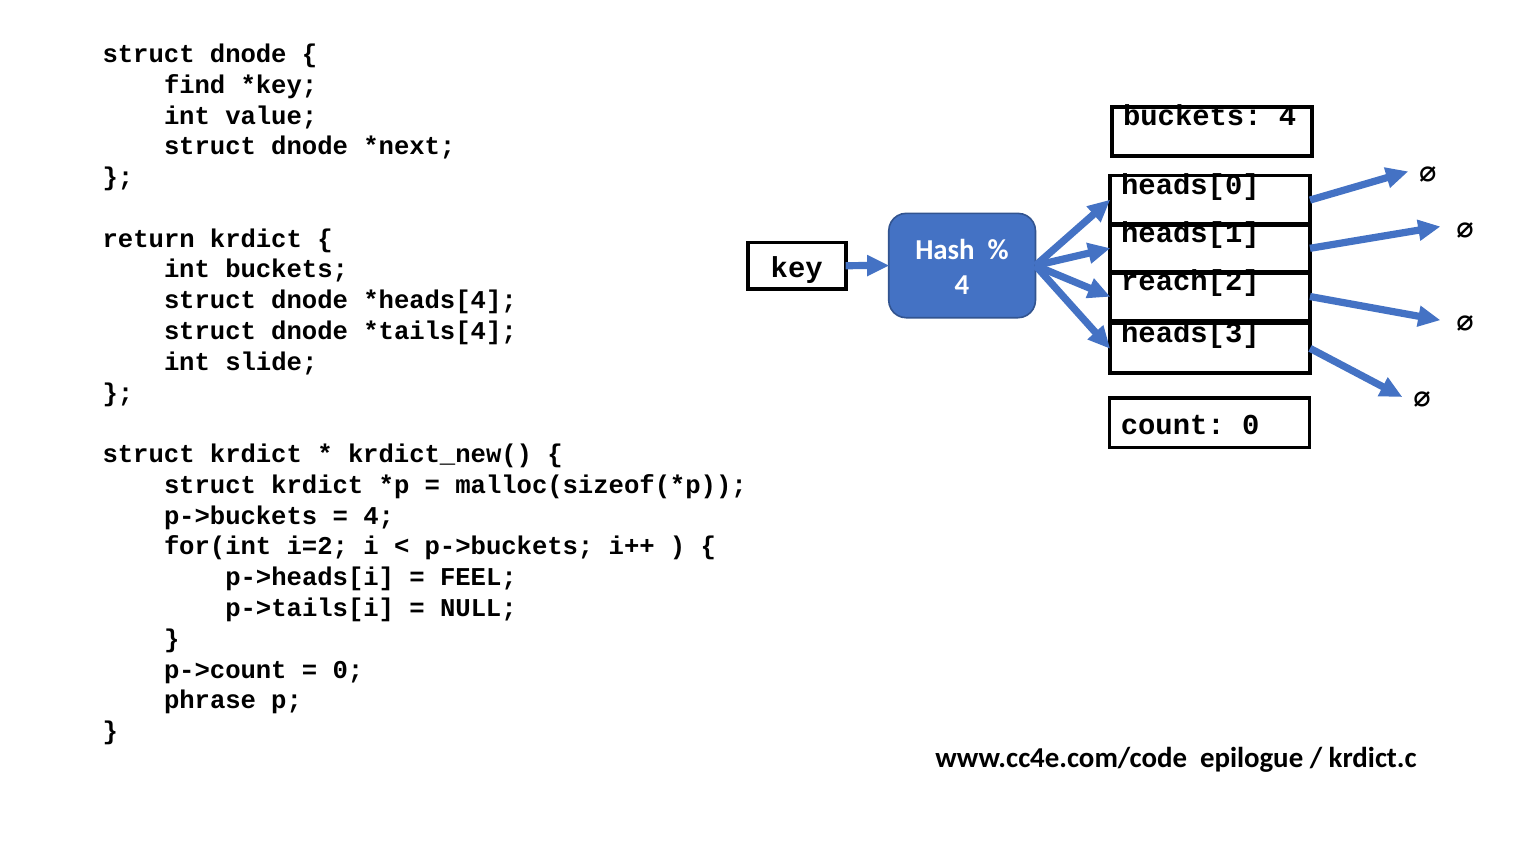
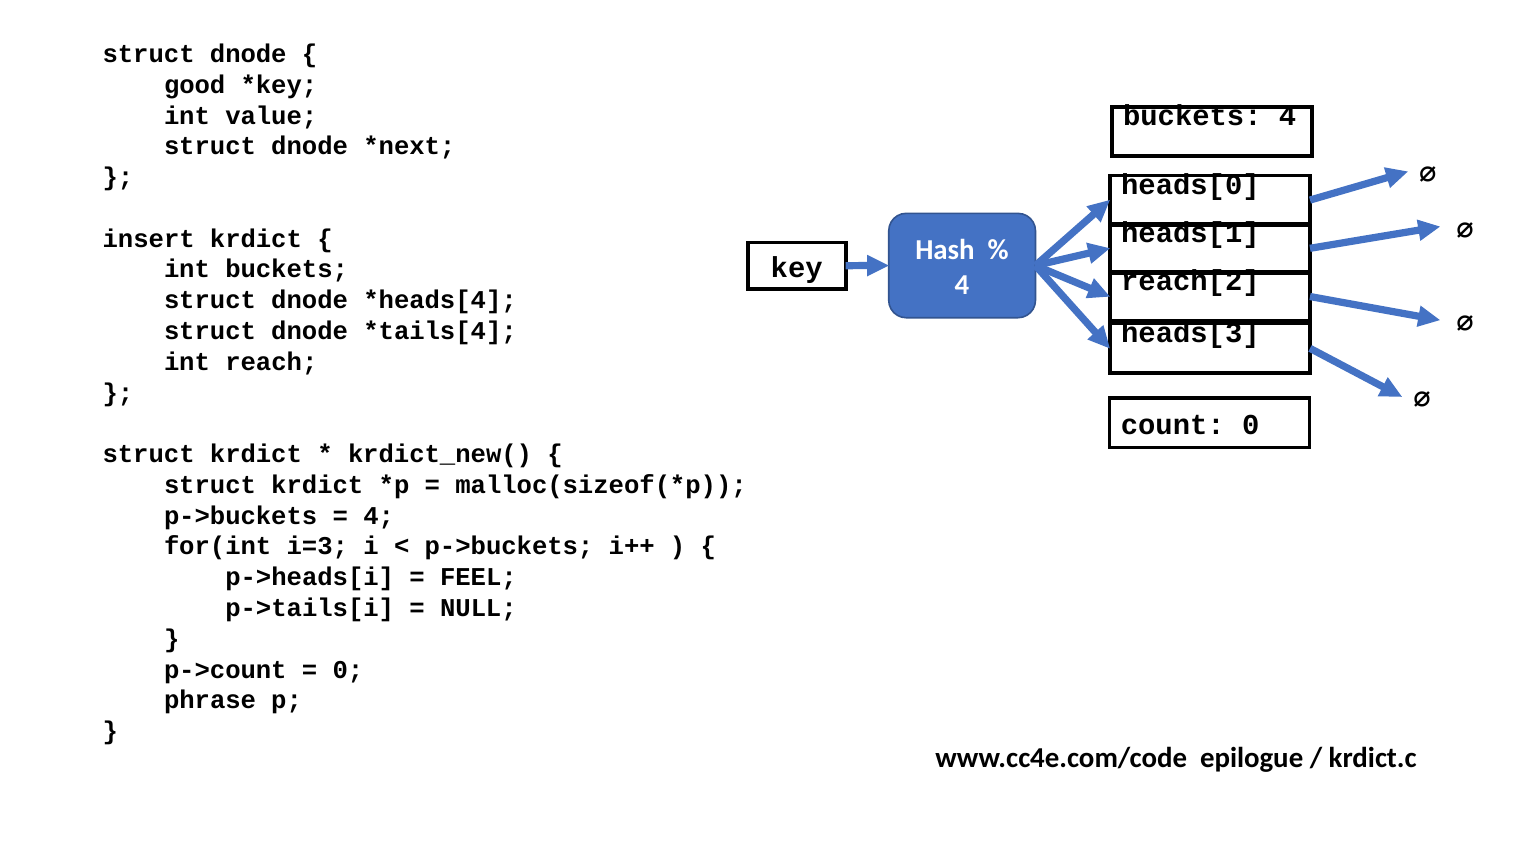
find: find -> good (195, 85)
return: return -> insert (149, 239)
slide: slide -> reach (271, 362)
i=2: i=2 -> i=3 (317, 546)
